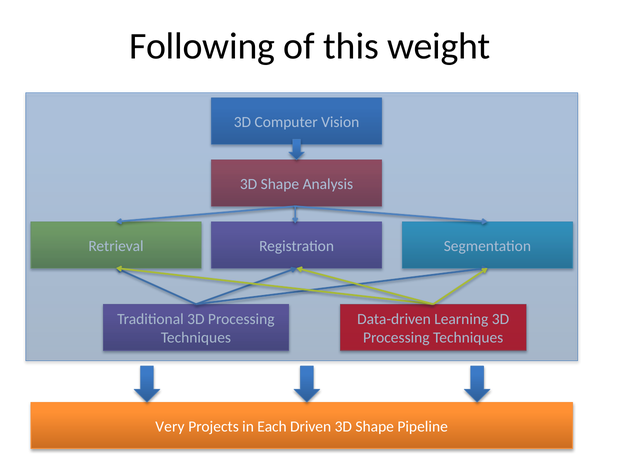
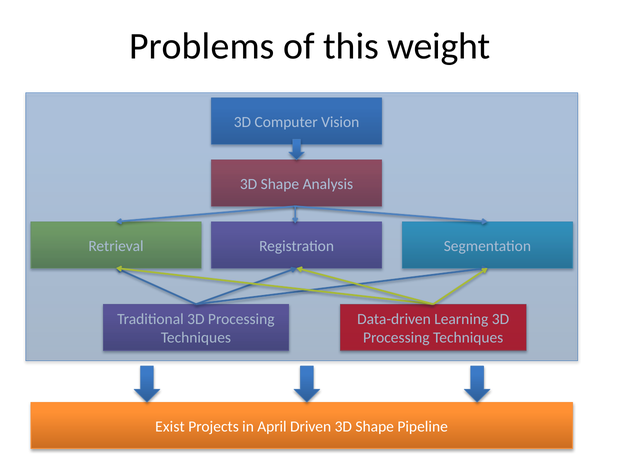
Following: Following -> Problems (202, 46)
Very: Very -> Exist (170, 427)
Each: Each -> April (272, 427)
